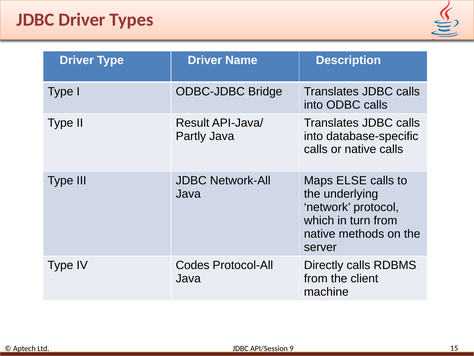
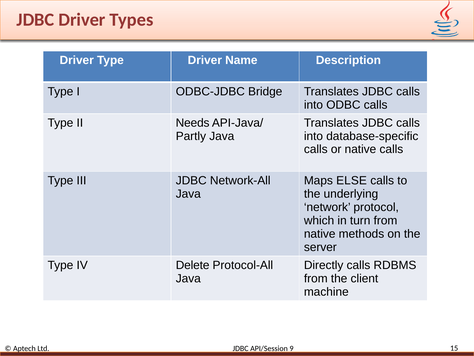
Result: Result -> Needs (193, 123)
Codes: Codes -> Delete (193, 265)
